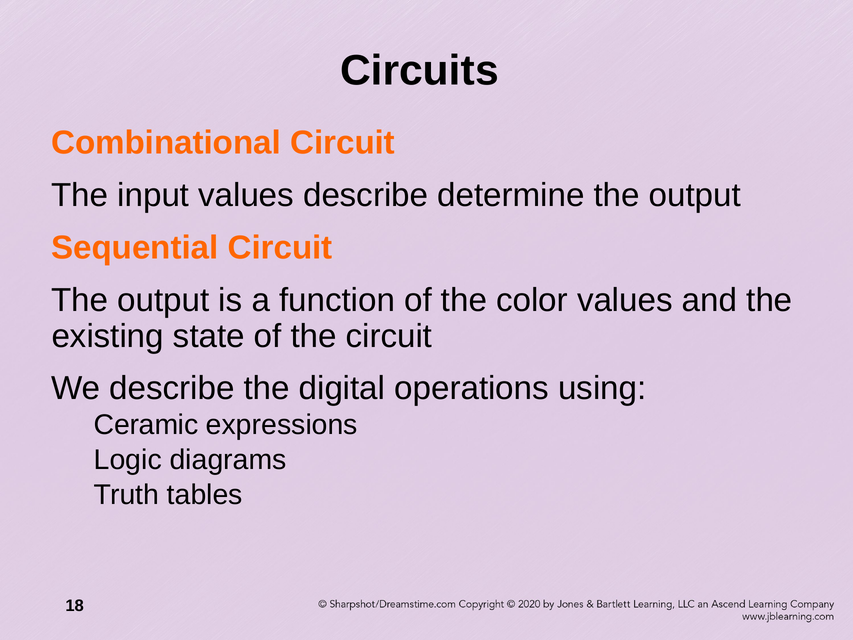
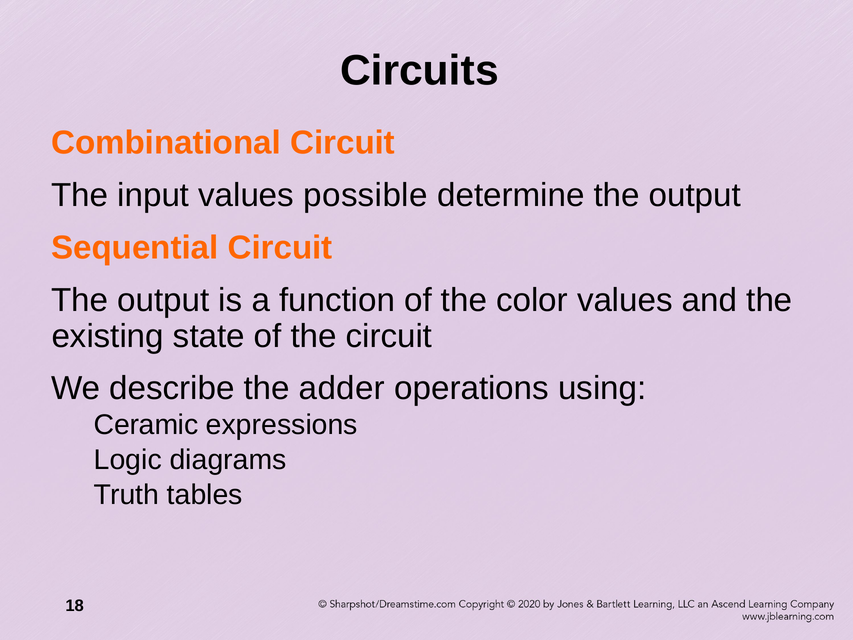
values describe: describe -> possible (365, 195)
digital: digital -> adder (342, 388)
